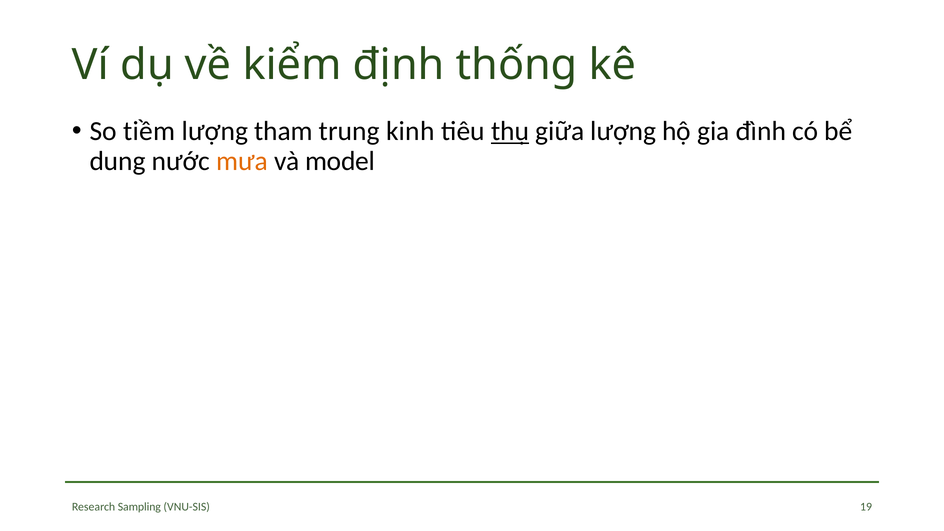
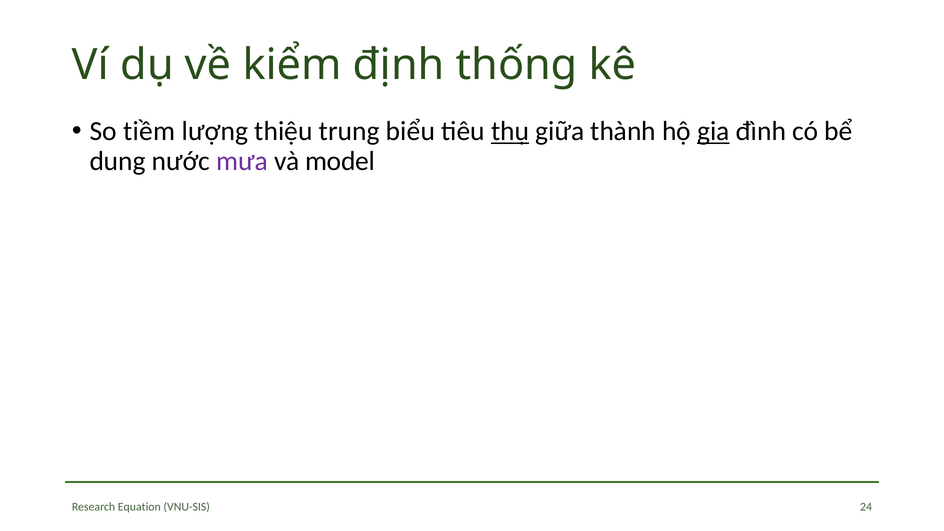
tham: tham -> thiệu (283, 131)
kinh: kinh -> biểu (410, 131)
giữa lượng: lượng -> thành (623, 131)
gia underline: none -> present (713, 131)
mưa colour: orange -> purple (242, 161)
Sampling: Sampling -> Equation (139, 507)
19: 19 -> 24 (866, 507)
